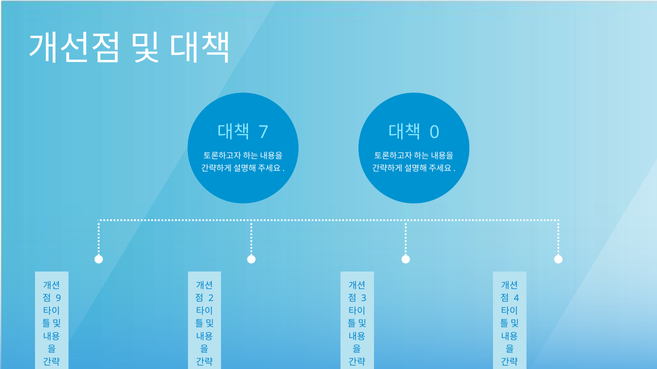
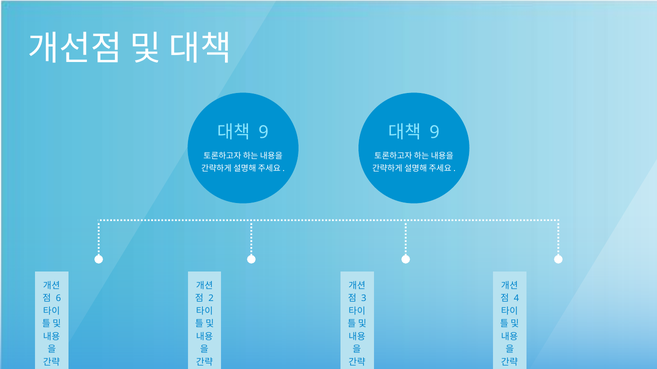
7: 7 -> 9 (264, 133)
0: 0 -> 9 (434, 133)
9: 9 -> 6 (58, 299)
